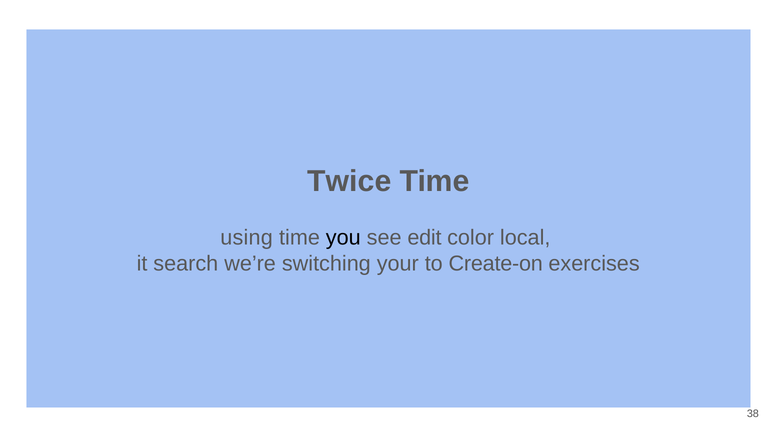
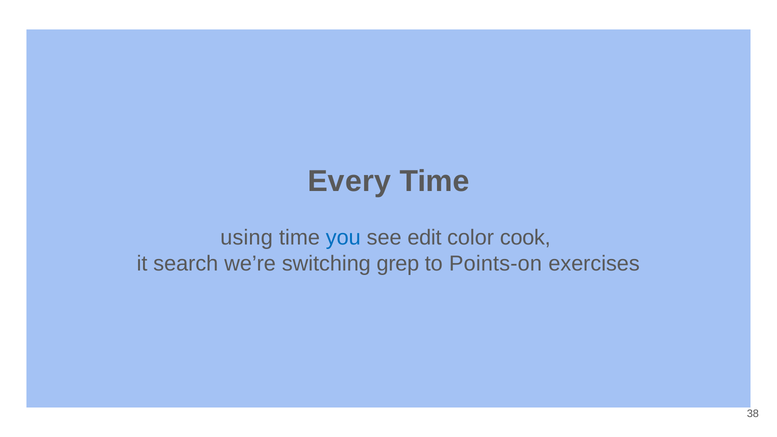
Twice: Twice -> Every (349, 181)
you colour: black -> blue (343, 238)
local: local -> cook (525, 238)
your: your -> grep (398, 264)
Create-on: Create-on -> Points-on (496, 264)
